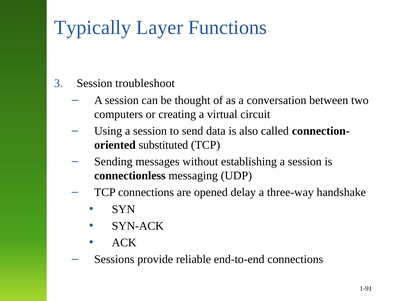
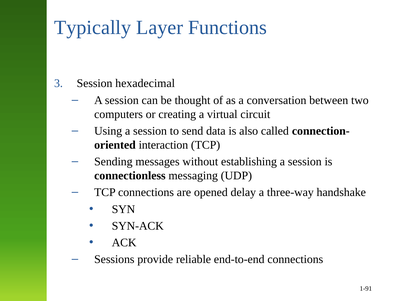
troubleshoot: troubleshoot -> hexadecimal (145, 83)
substituted: substituted -> interaction (163, 145)
